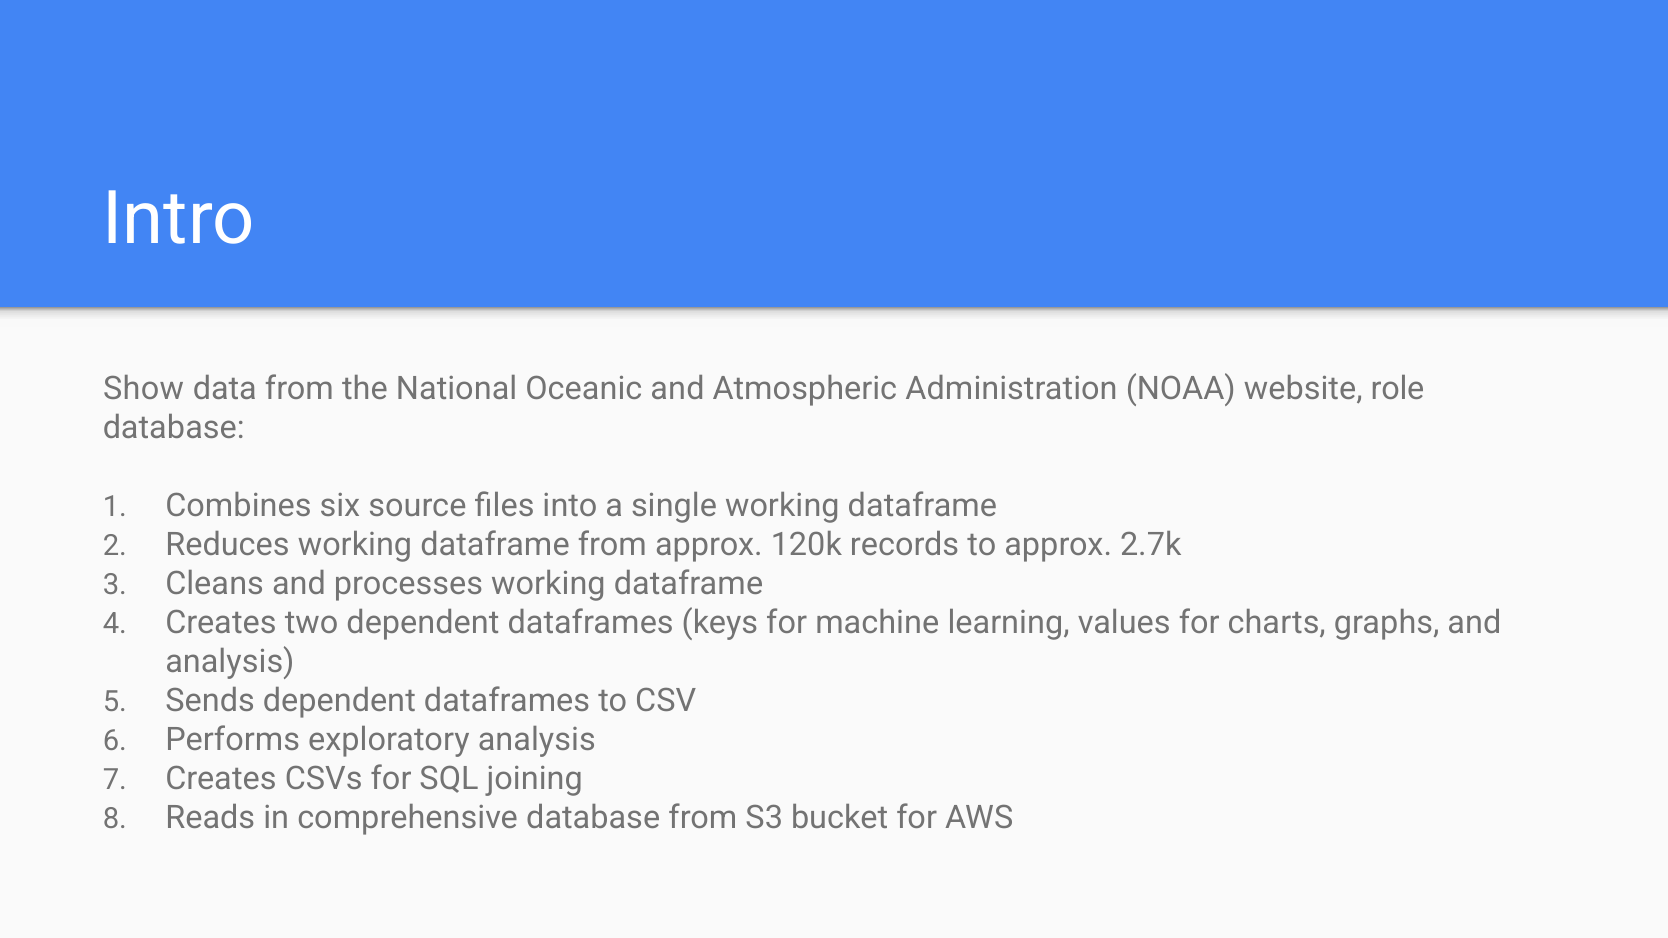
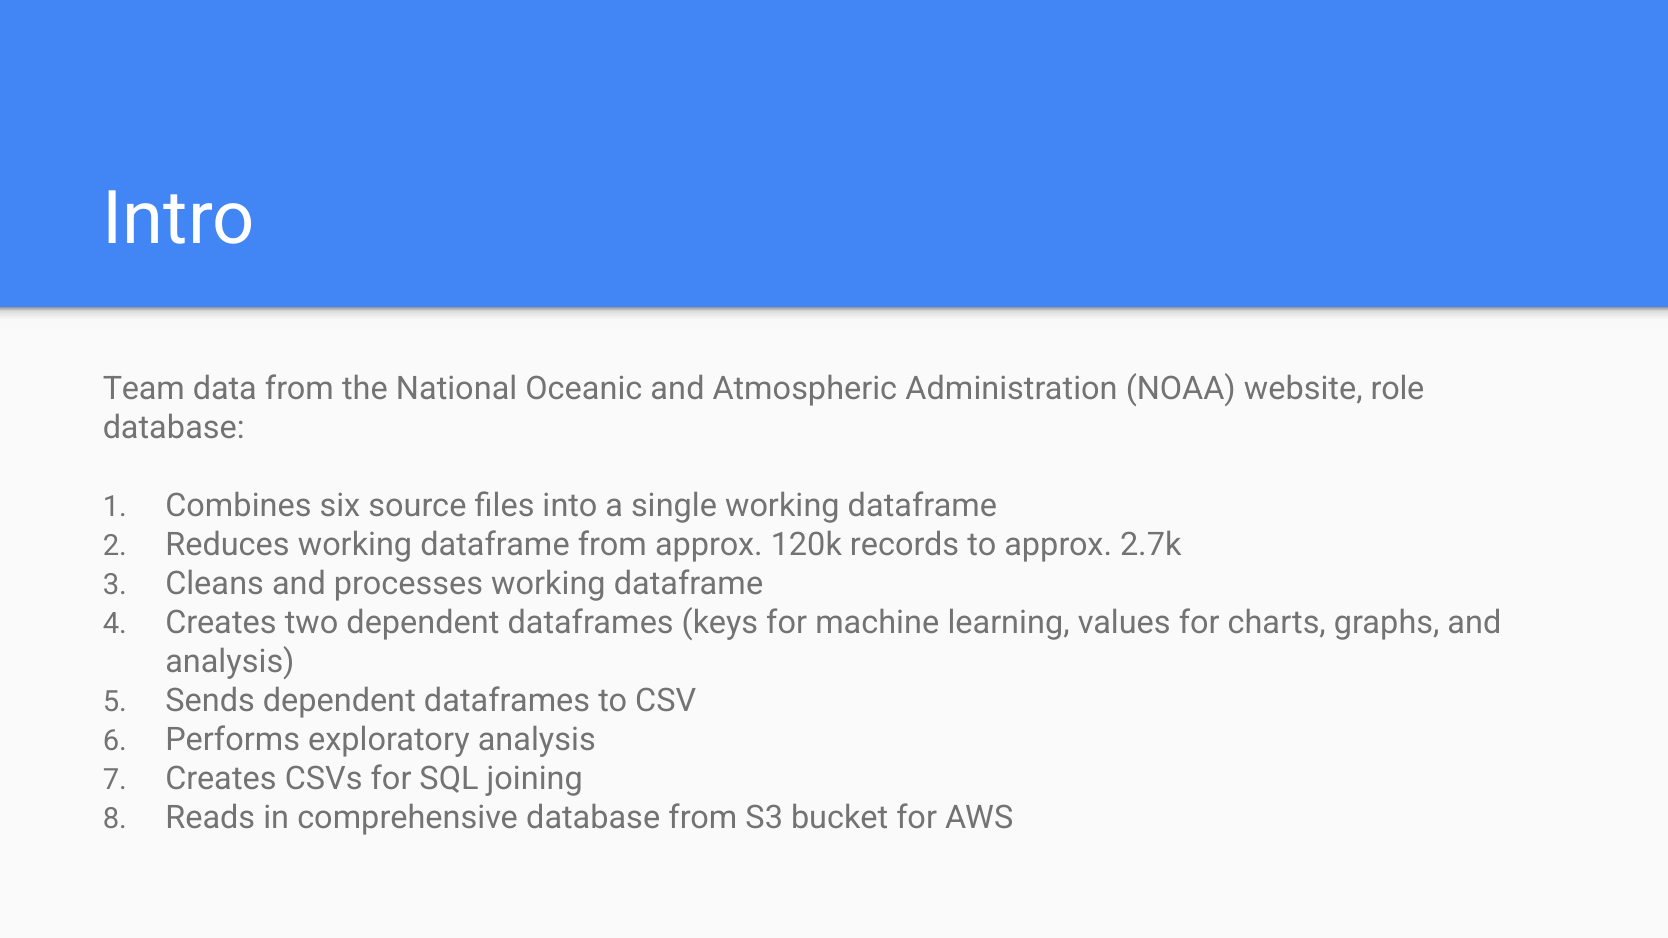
Show: Show -> Team (144, 389)
